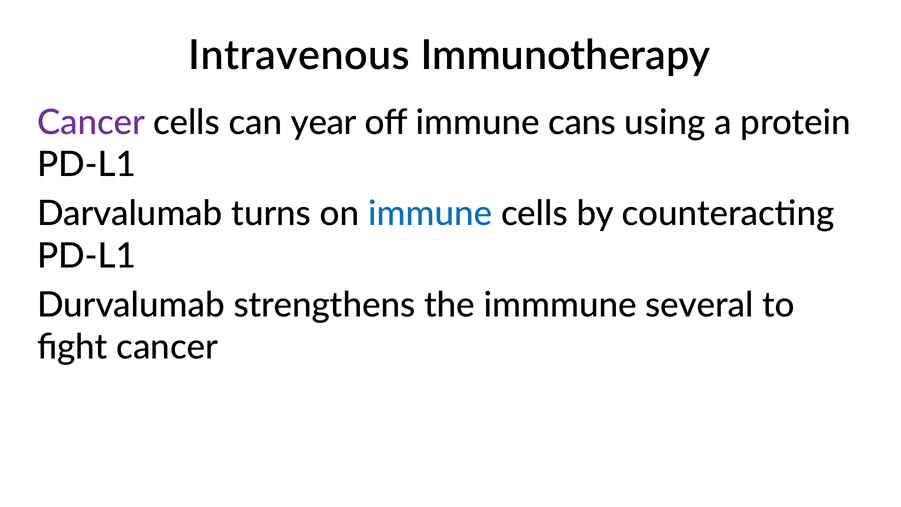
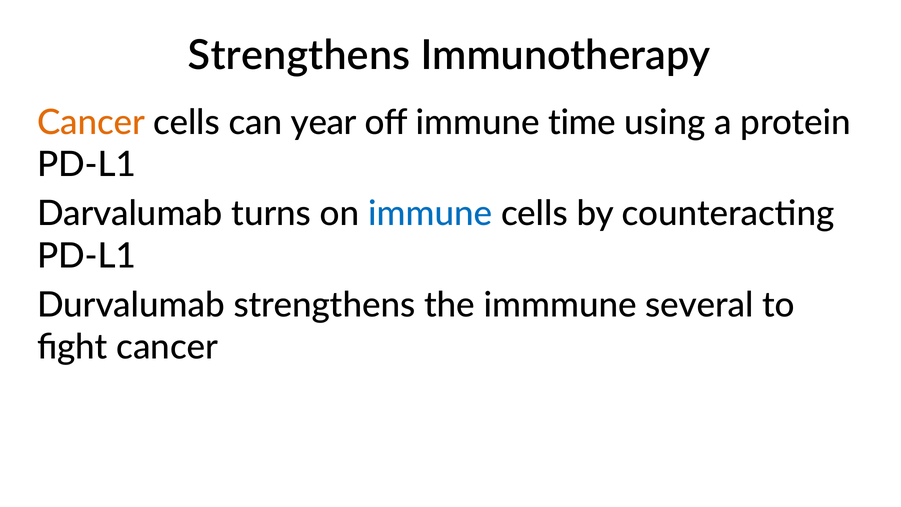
Intravenous: Intravenous -> Strengthens (299, 56)
Cancer colour: purple -> orange (91, 123)
cans: cans -> time (582, 123)
